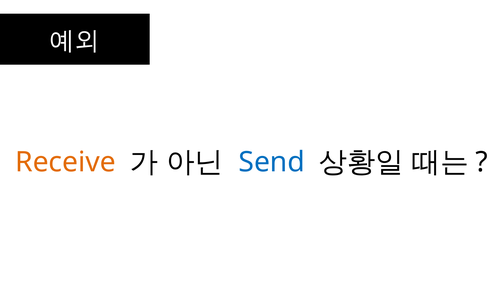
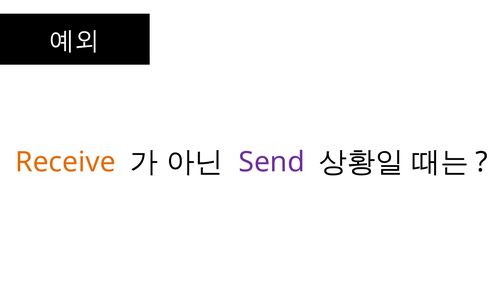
Send colour: blue -> purple (272, 162)
